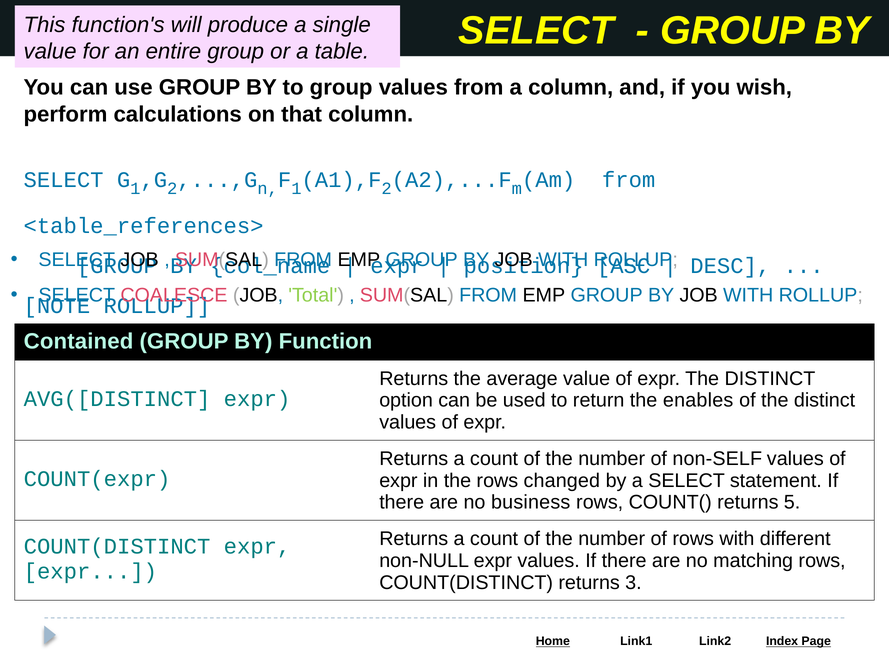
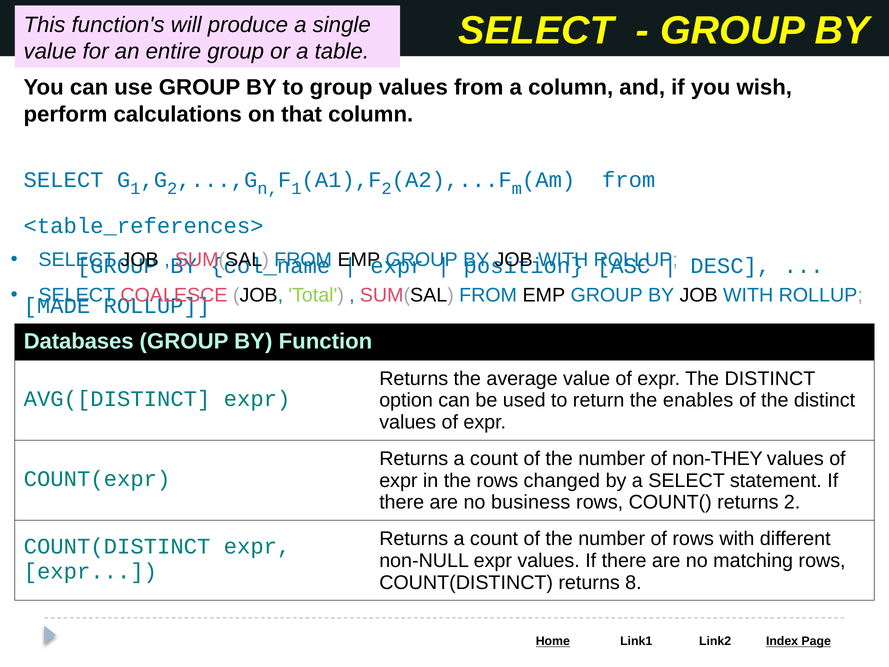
NOTE: NOTE -> MADE (57, 306)
Contained: Contained -> Databases (79, 341)
non-SELF: non-SELF -> non-THEY (717, 458)
returns 5: 5 -> 2 (792, 502)
3: 3 -> 8 (633, 582)
